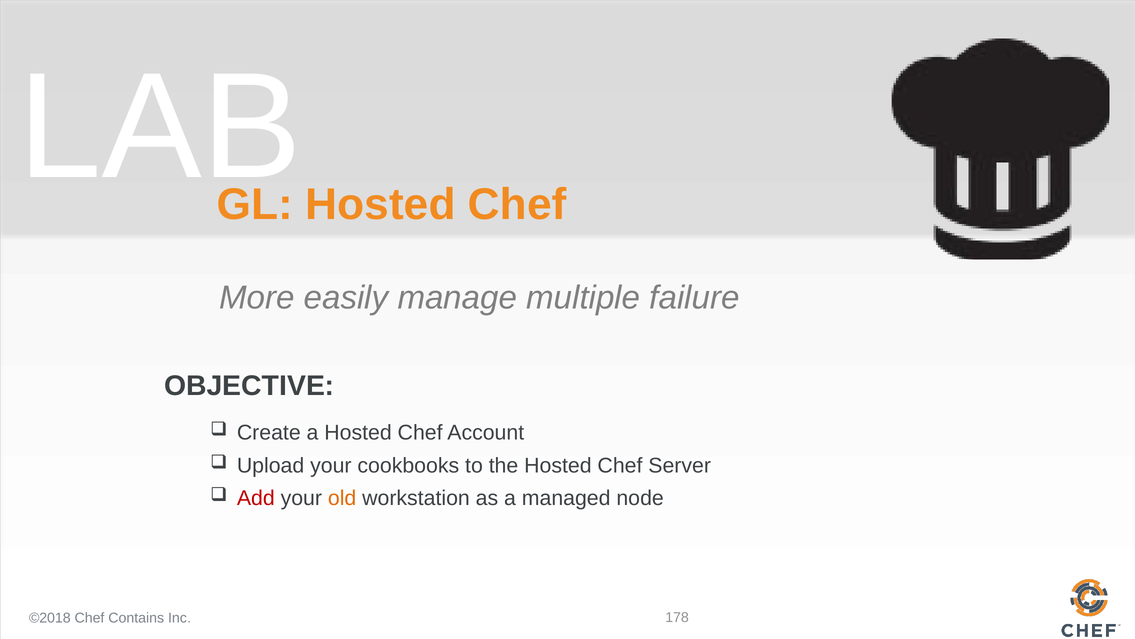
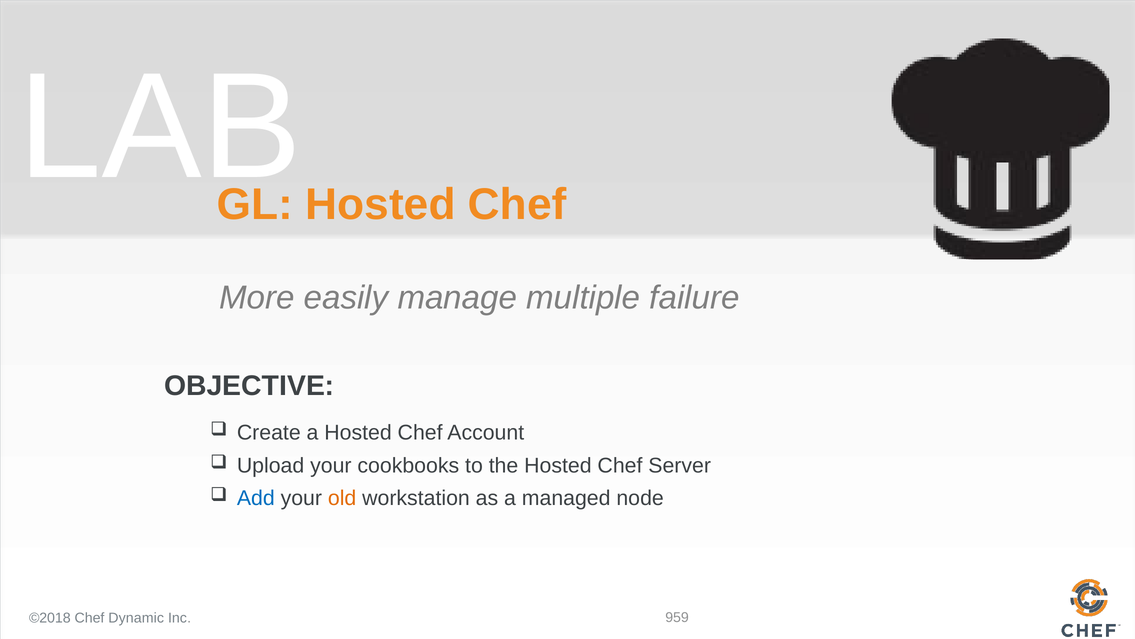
Add colour: red -> blue (256, 498)
Contains: Contains -> Dynamic (136, 618)
178: 178 -> 959 (677, 617)
